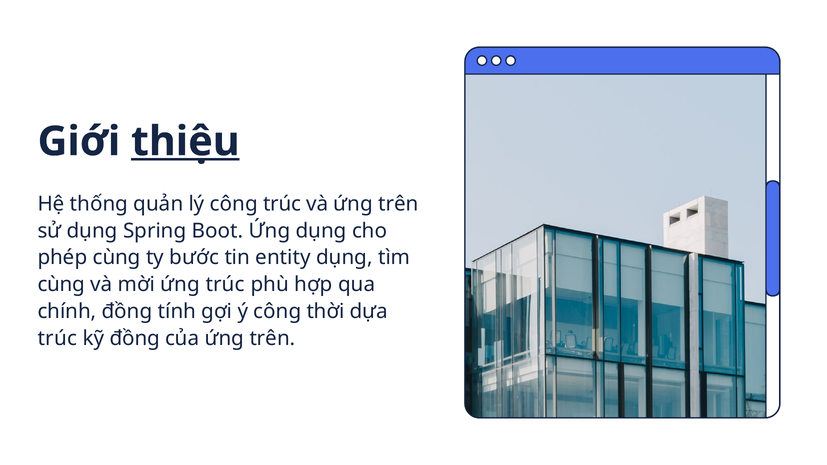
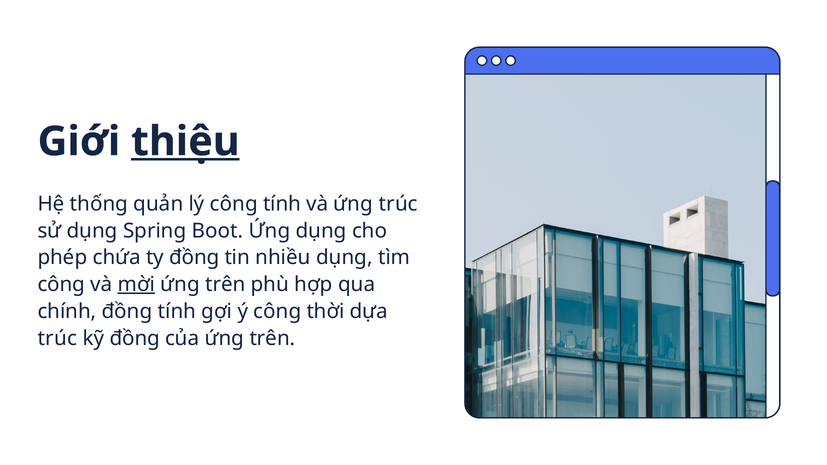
công trúc: trúc -> tính (282, 204)
và ứng trên: trên -> trúc (398, 204)
phép cùng: cùng -> chứa (117, 258)
ty bước: bước -> đồng (194, 258)
entity: entity -> nhiều (283, 258)
cùng: cùng -> công (61, 285)
mời underline: none -> present (136, 285)
trúc: trúc -> trên (225, 285)
